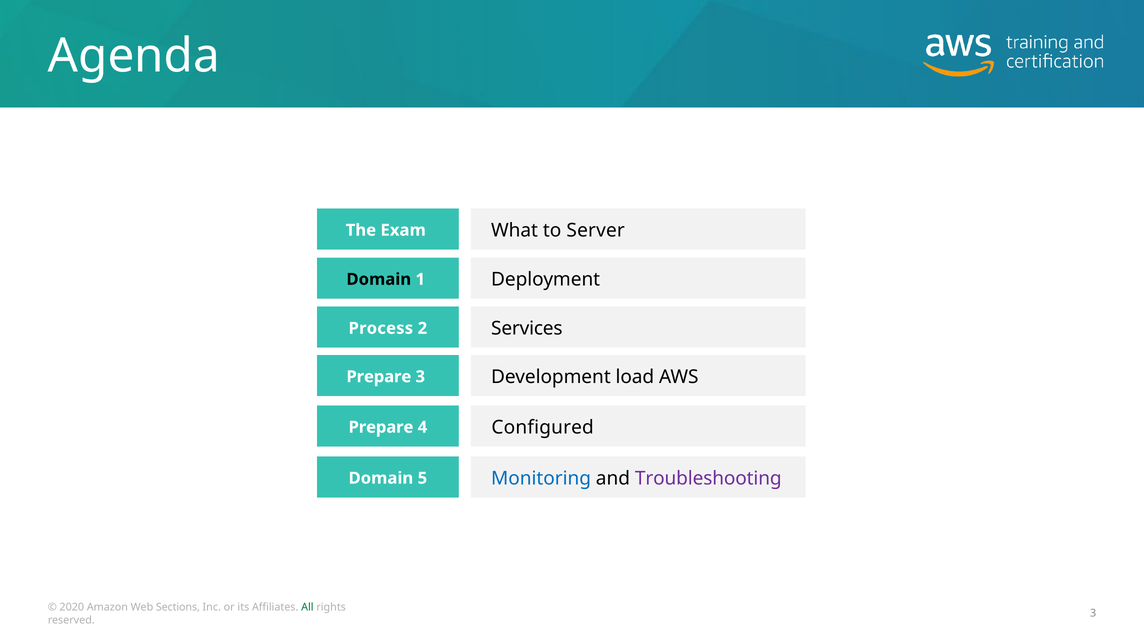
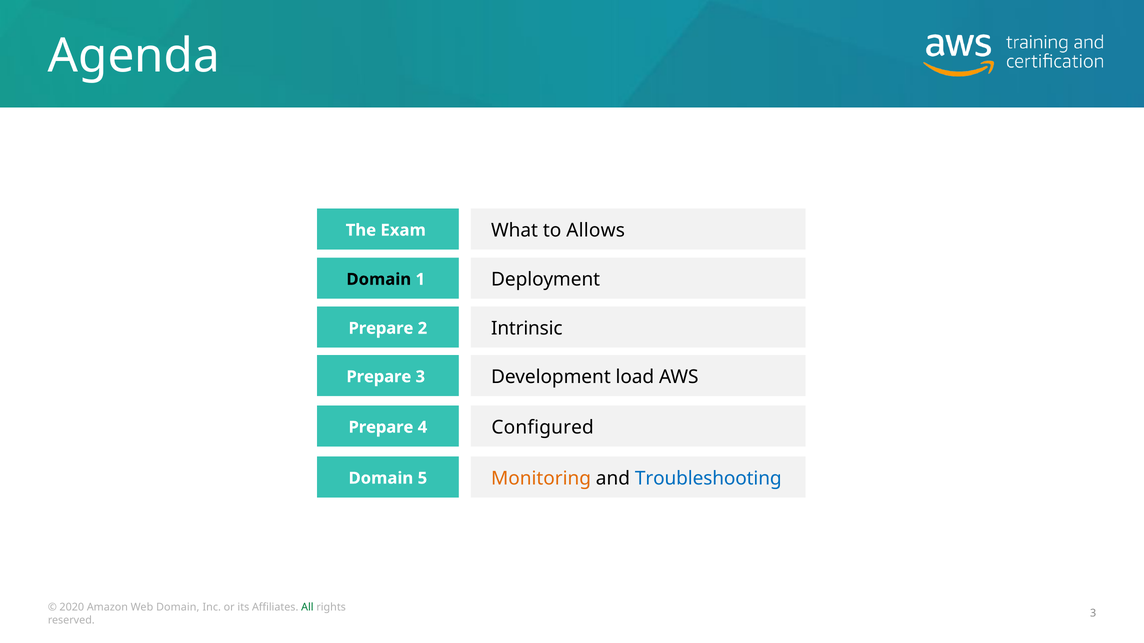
Server: Server -> Allows (596, 231)
Services: Services -> Intrinsic (527, 329)
Process: Process -> Prepare (381, 329)
Monitoring colour: blue -> orange (541, 479)
Troubleshooting colour: purple -> blue (708, 479)
Web Sections: Sections -> Domain (178, 608)
